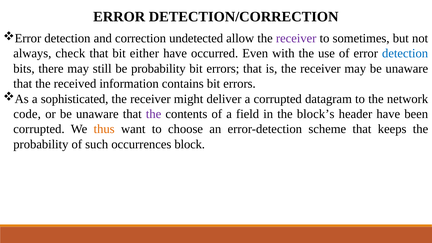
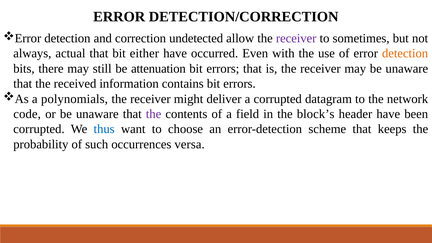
check: check -> actual (70, 53)
detection colour: blue -> orange (405, 53)
be probability: probability -> attenuation (158, 69)
sophisticated: sophisticated -> polynomials (74, 99)
thus colour: orange -> blue (104, 129)
block: block -> versa (190, 144)
